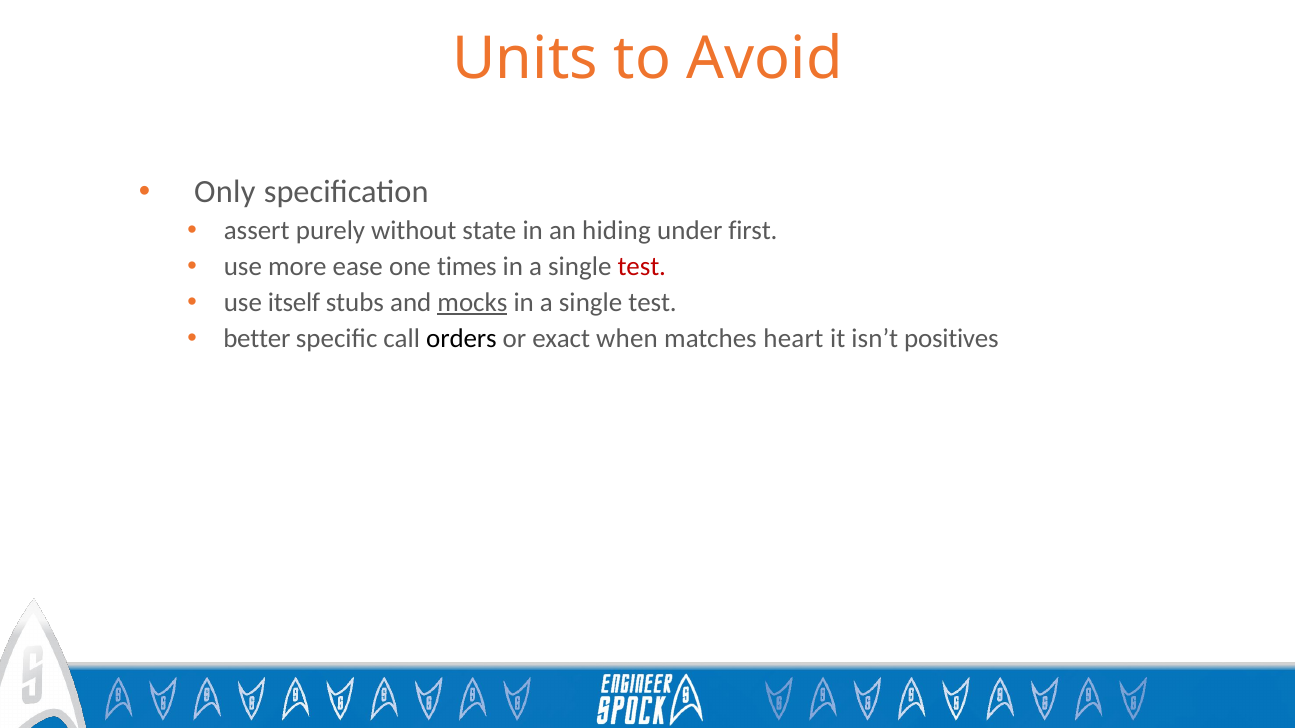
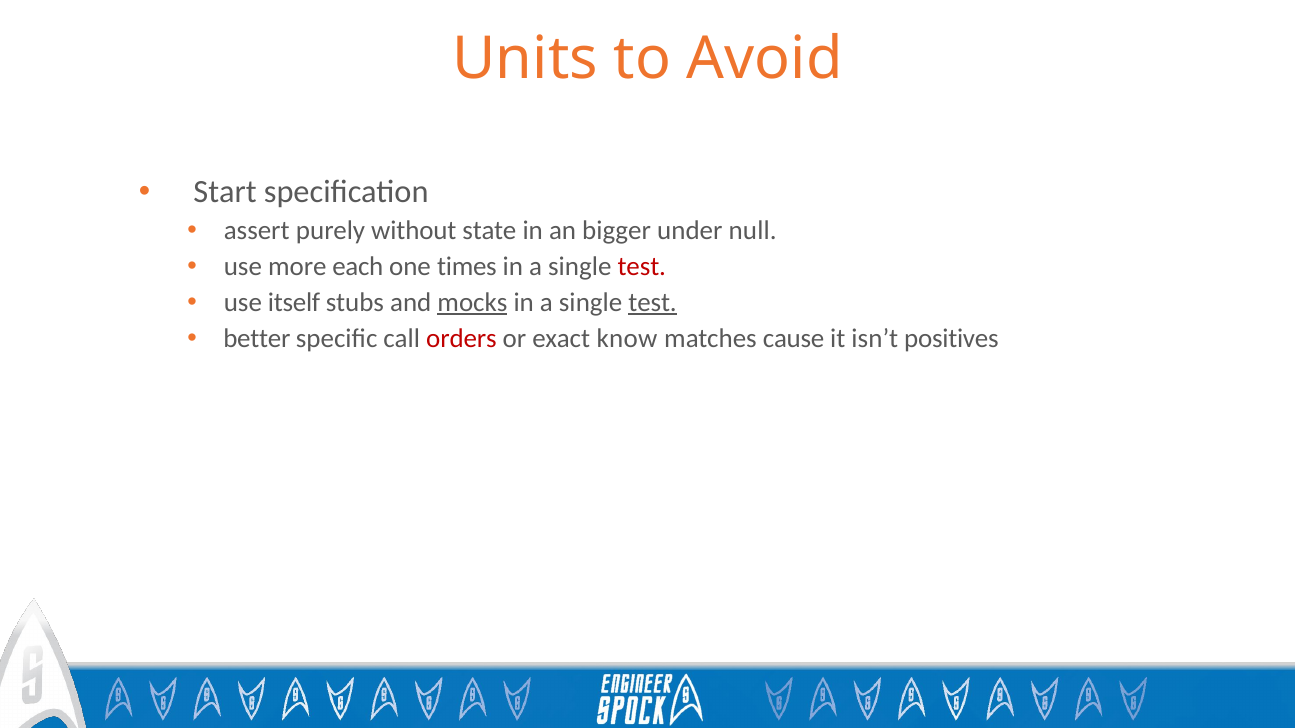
Only: Only -> Start (225, 192)
hiding: hiding -> bigger (617, 231)
first: first -> null (753, 231)
ease: ease -> each (358, 267)
test underline: none -> present (653, 303)
orders colour: black -> red (461, 339)
when: when -> know (627, 339)
heart: heart -> cause (794, 339)
